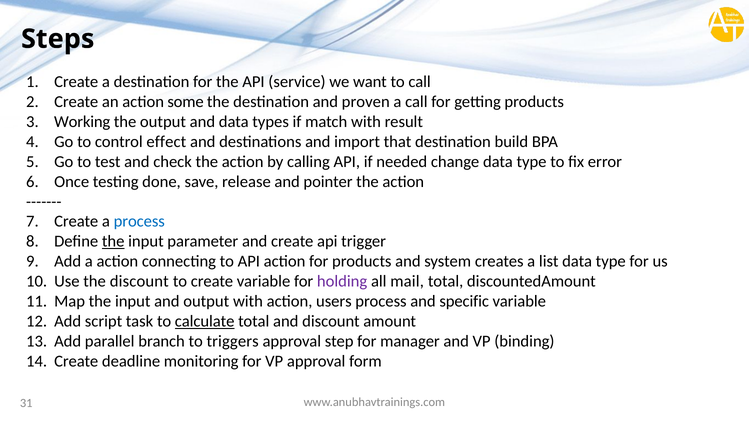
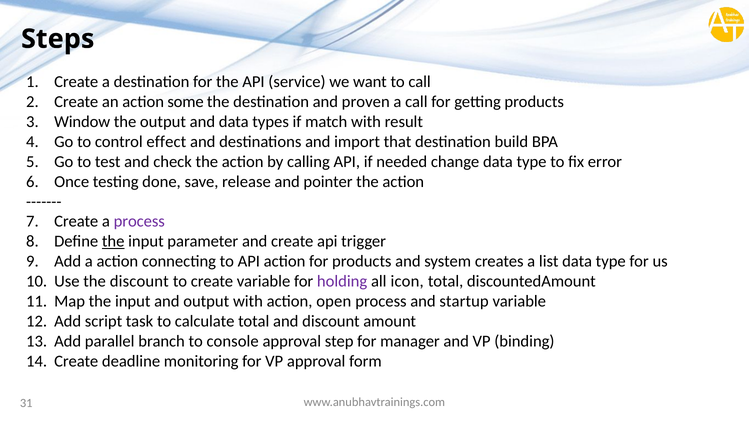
Working: Working -> Window (82, 122)
process colour: blue -> purple (139, 222)
mail: mail -> icon (407, 282)
users: users -> open (334, 302)
specific: specific -> startup (464, 302)
calculate underline: present -> none (205, 321)
triggers: triggers -> console (233, 341)
